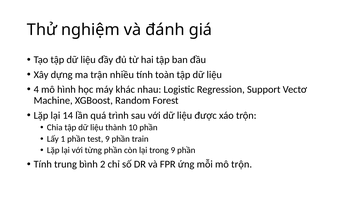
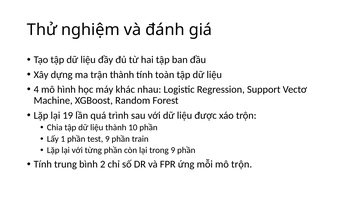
trận nhiều: nhiều -> thành (122, 75)
14: 14 -> 19 (68, 115)
